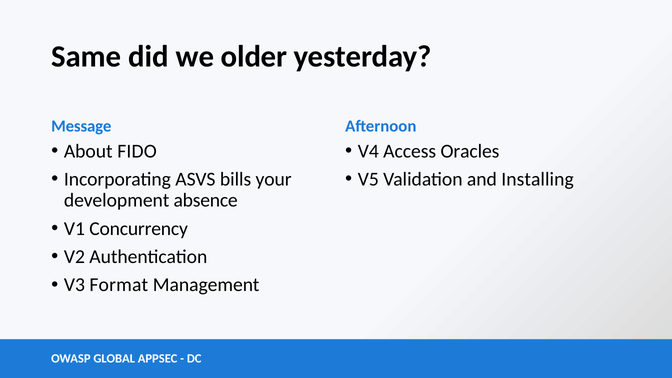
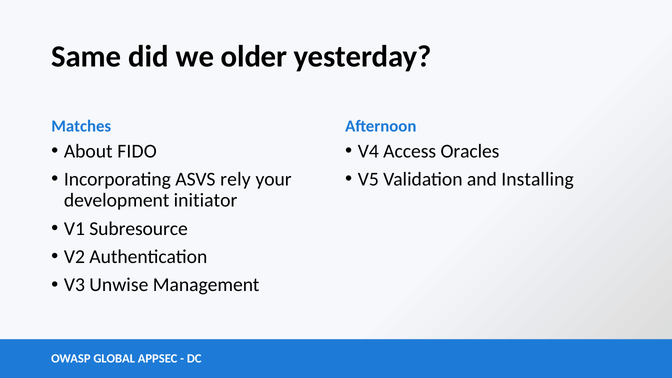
Message: Message -> Matches (81, 126)
bills: bills -> rely (235, 179)
absence: absence -> initiator (206, 200)
Concurrency: Concurrency -> Subresource (139, 229)
Format: Format -> Unwise (119, 285)
